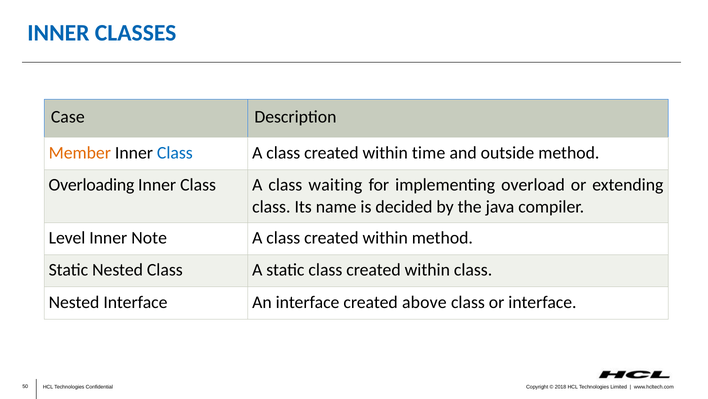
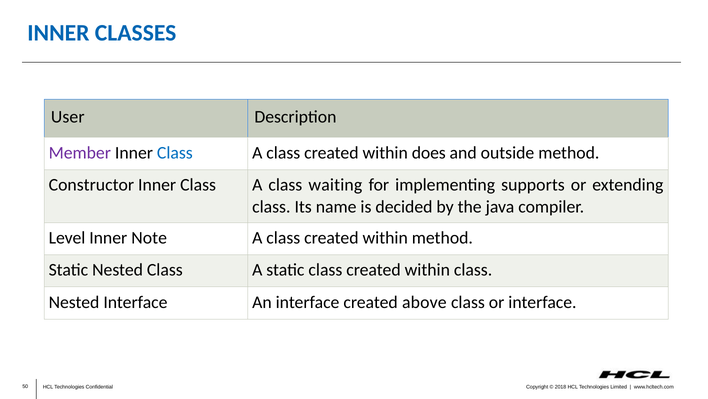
Case: Case -> User (68, 117)
Member colour: orange -> purple (80, 153)
time: time -> does (429, 153)
Overloading: Overloading -> Constructor (91, 185)
overload: overload -> supports (533, 185)
